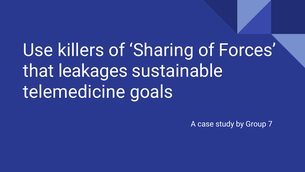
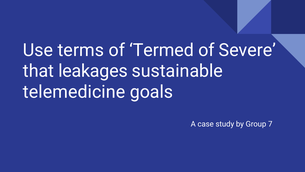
killers: killers -> terms (81, 50)
Sharing: Sharing -> Termed (162, 50)
Forces: Forces -> Severe (247, 50)
